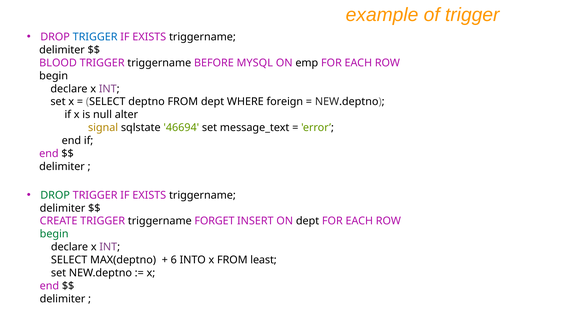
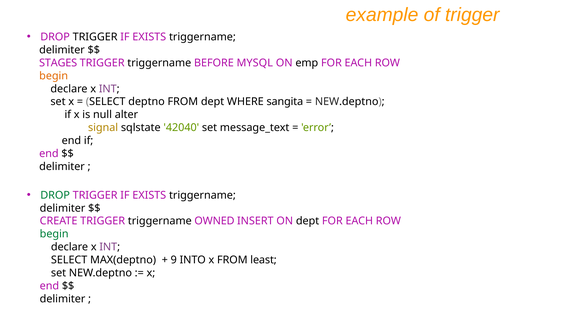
TRIGGER colour: blue -> black (95, 37)
BLOOD: BLOOD -> STAGES (58, 63)
begin colour: black -> orange (54, 76)
foreign: foreign -> sangita (285, 102)
46694: 46694 -> 42040 (181, 128)
FORGET: FORGET -> OWNED (214, 221)
6: 6 -> 9 (174, 260)
